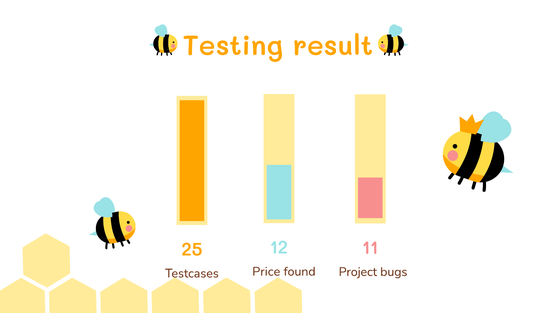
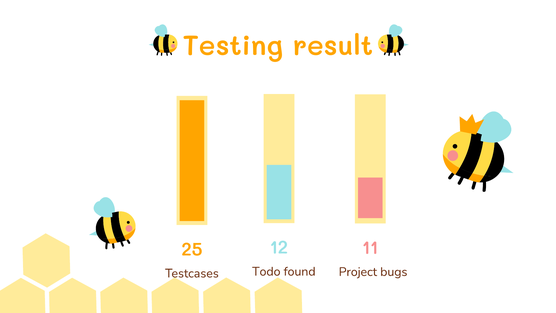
Price: Price -> Todo (266, 271)
